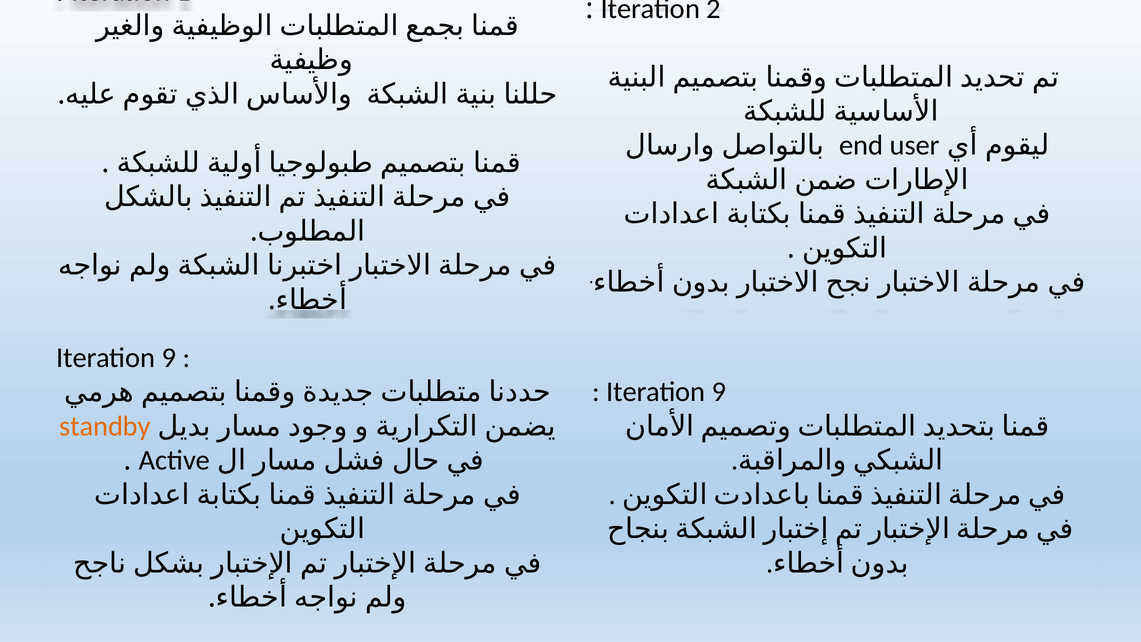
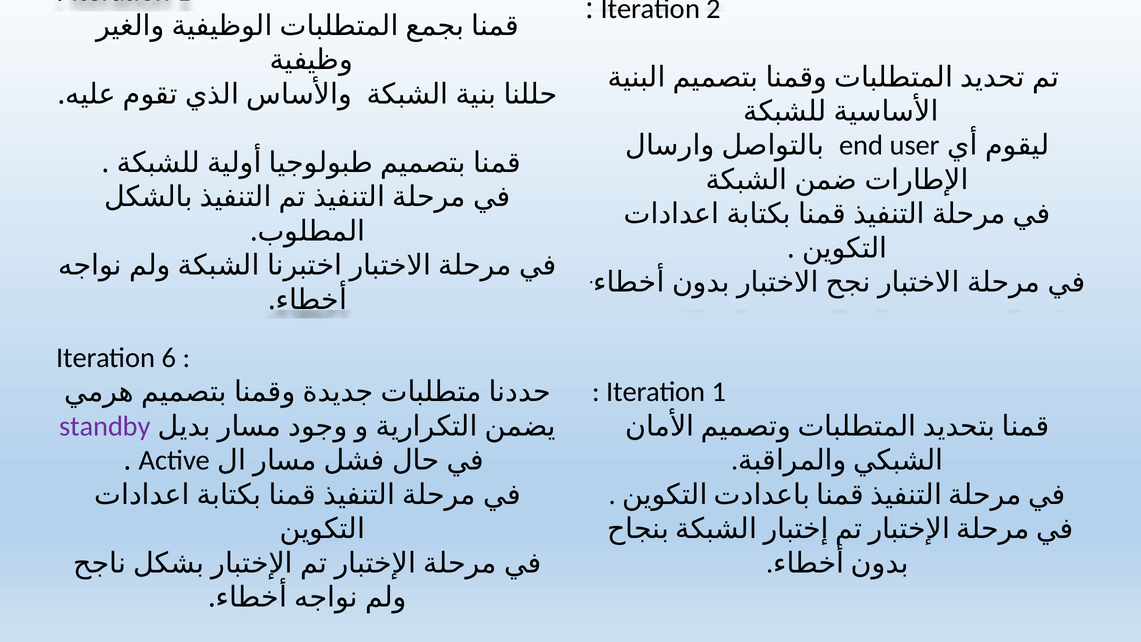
9: 9 -> 6 (169, 358)
9: 9 -> 1 (719, 392)
standby colour: orange -> purple (105, 426)
